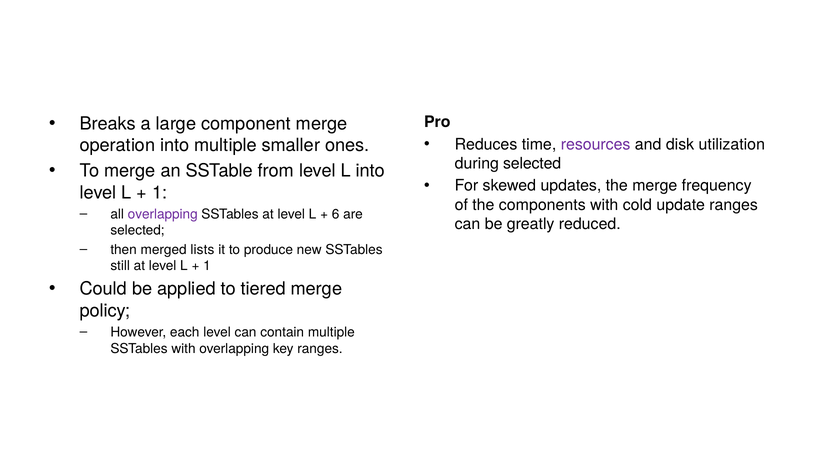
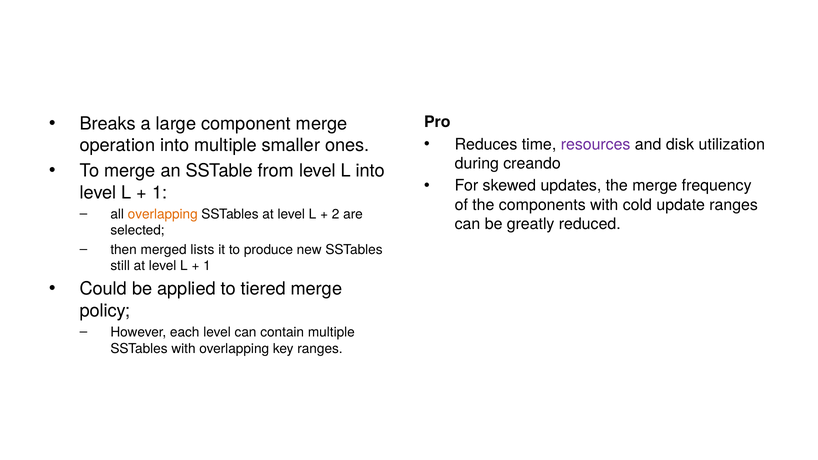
during selected: selected -> creando (532, 164)
overlapping colour: purple -> orange (163, 214)
6: 6 -> 2 (336, 214)
